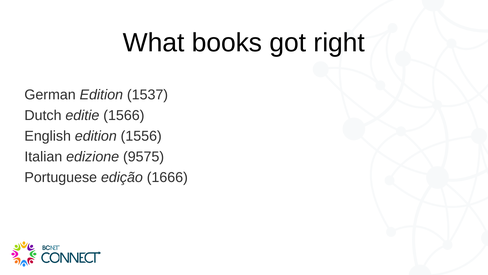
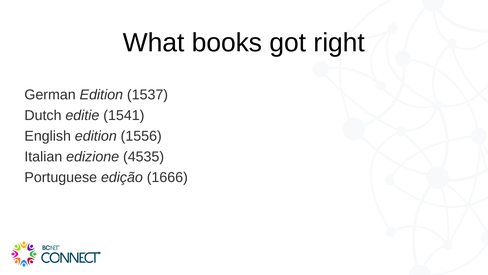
1566: 1566 -> 1541 (124, 115)
9575: 9575 -> 4535 (144, 156)
